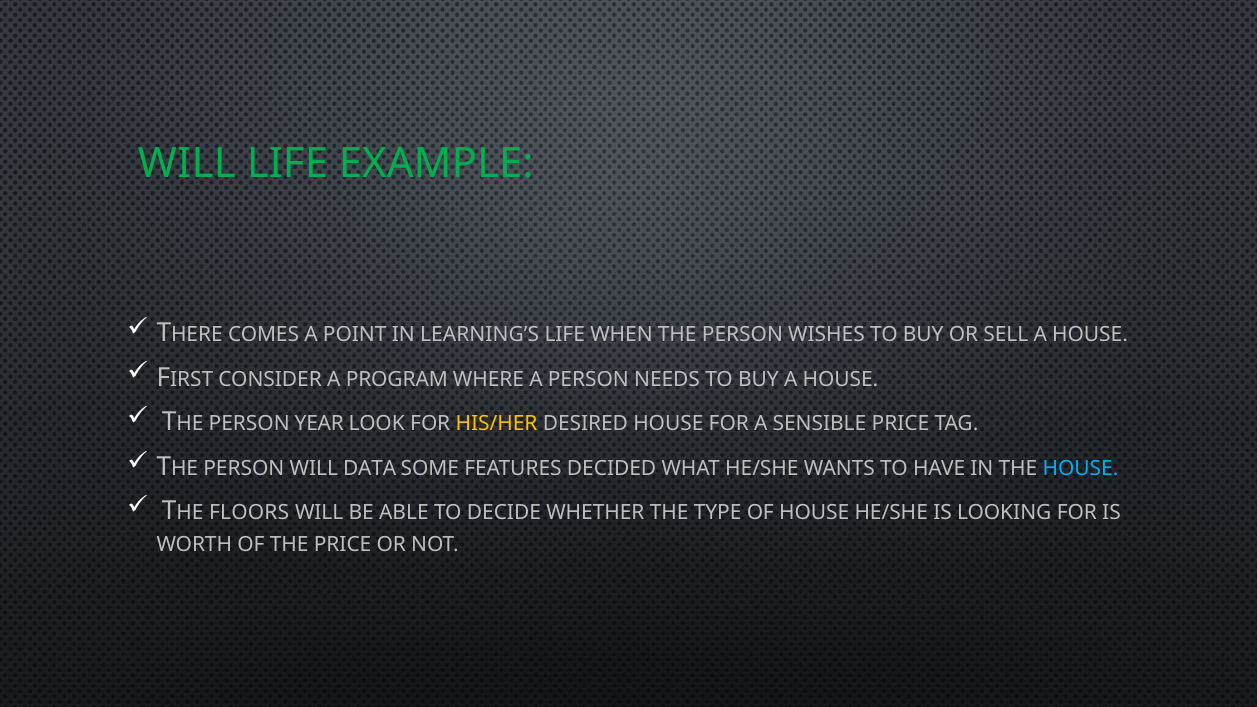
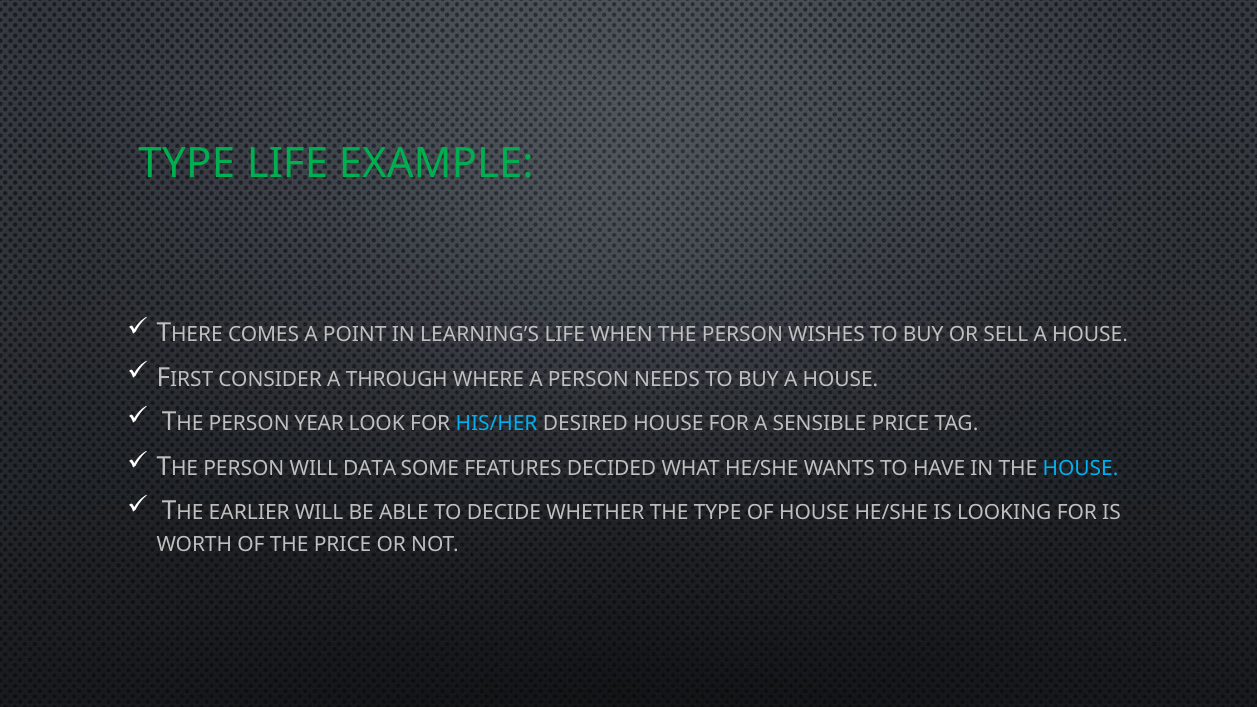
WILL: WILL -> TYPE (187, 164)
PROGRAM: PROGRAM -> THROUGH (397, 379)
HIS/HER colour: yellow -> light blue (497, 424)
FLOORS: FLOORS -> EARLIER (249, 513)
